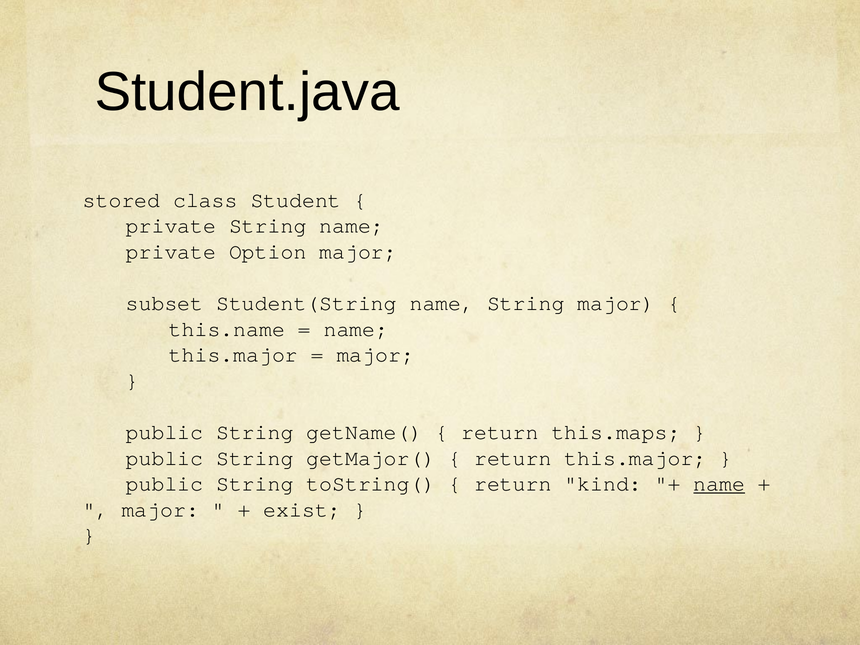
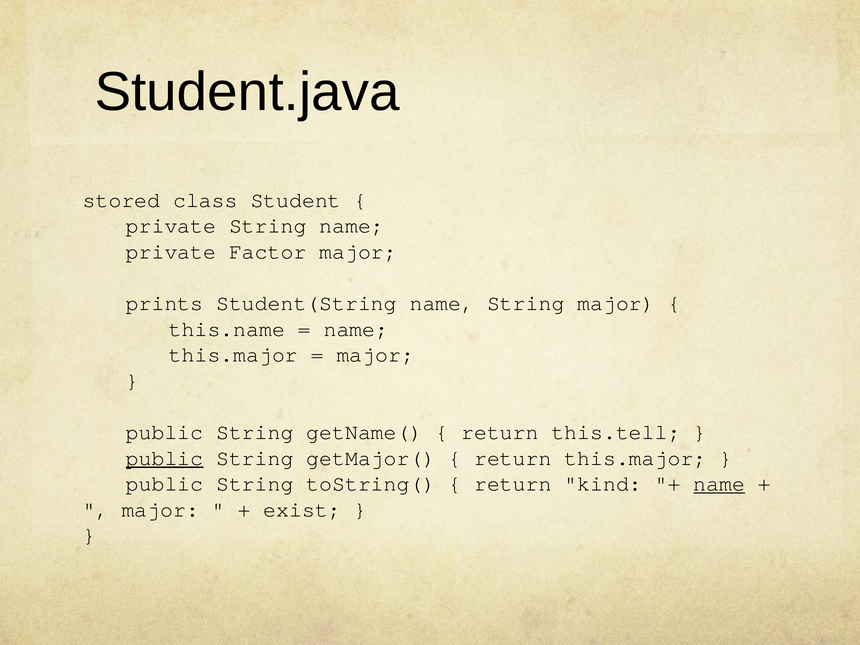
Option: Option -> Factor (268, 252)
subset: subset -> prints (165, 303)
this.maps: this.maps -> this.tell (616, 432)
public underline: none -> present (165, 458)
